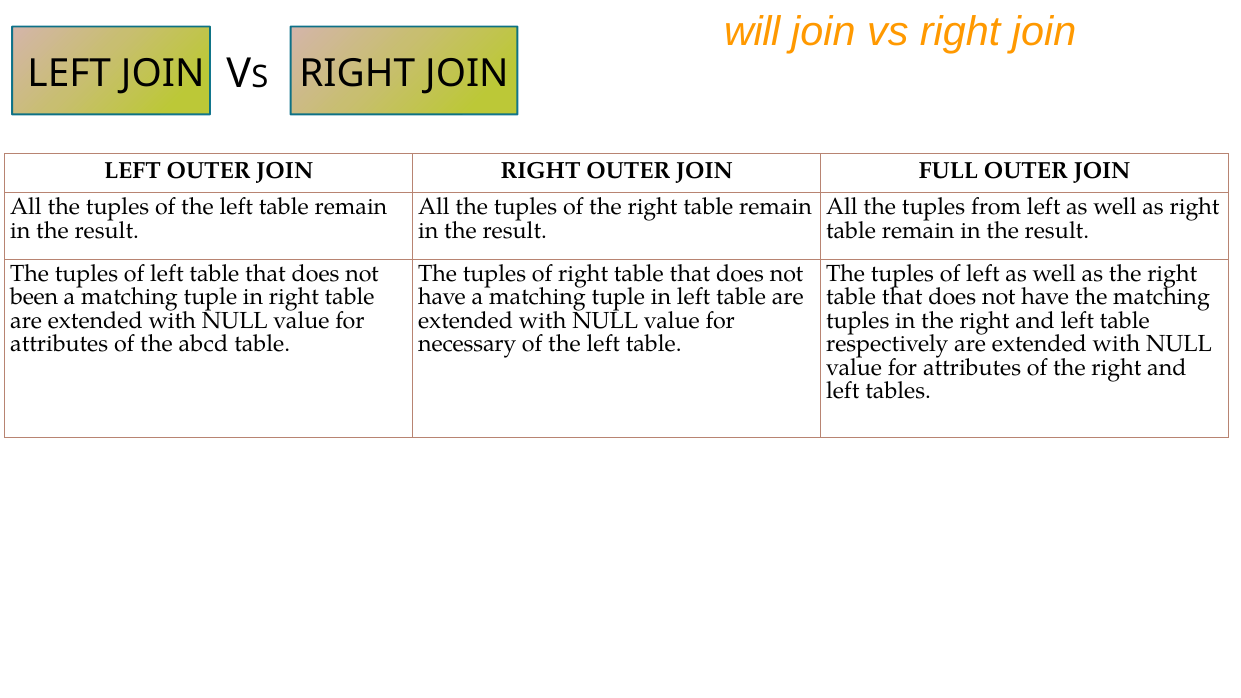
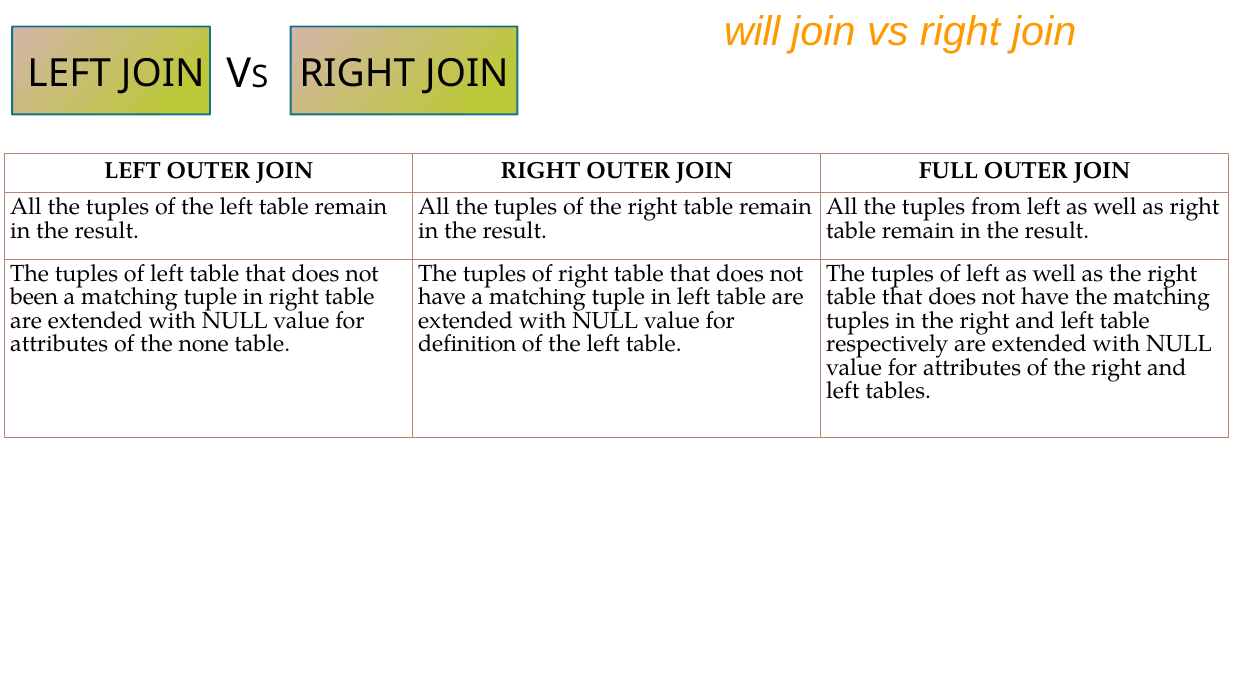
abcd: abcd -> none (204, 344)
necessary: necessary -> definition (467, 344)
